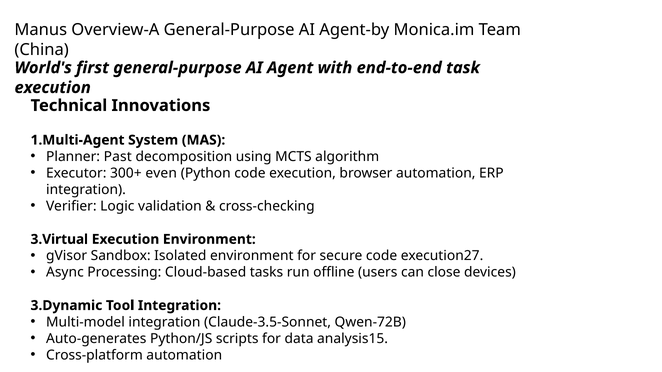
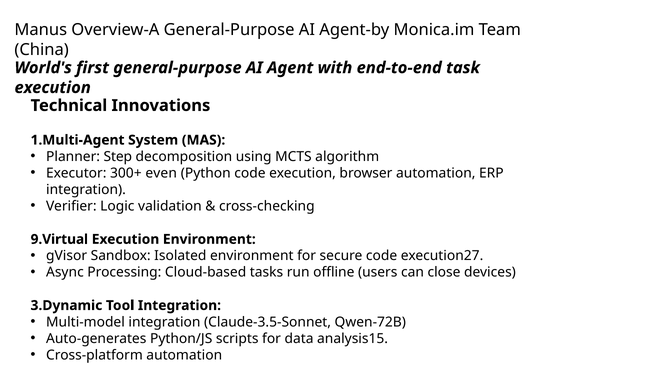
Past: Past -> Step (118, 157)
3.Virtual: 3.Virtual -> 9.Virtual (59, 240)
